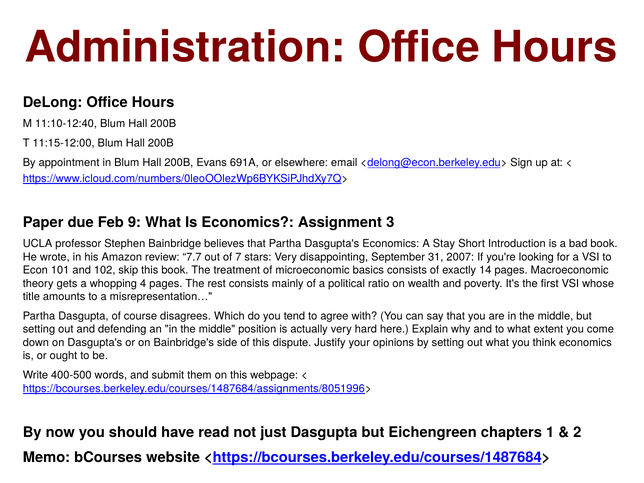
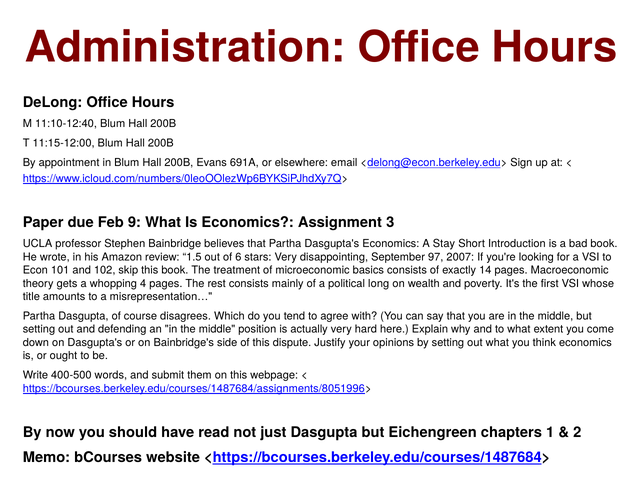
7.7: 7.7 -> 1.5 (192, 257)
7: 7 -> 6 (238, 257)
31: 31 -> 97 (436, 257)
ratio: ratio -> long (379, 283)
